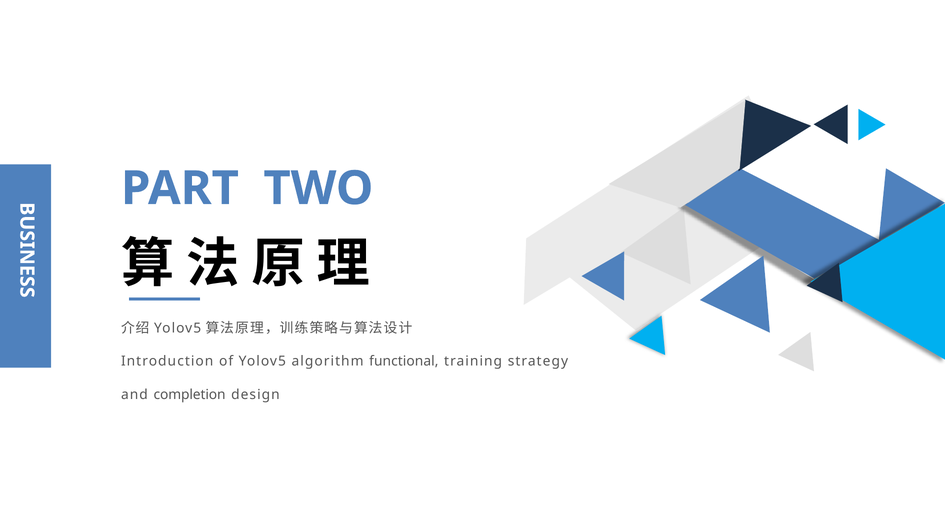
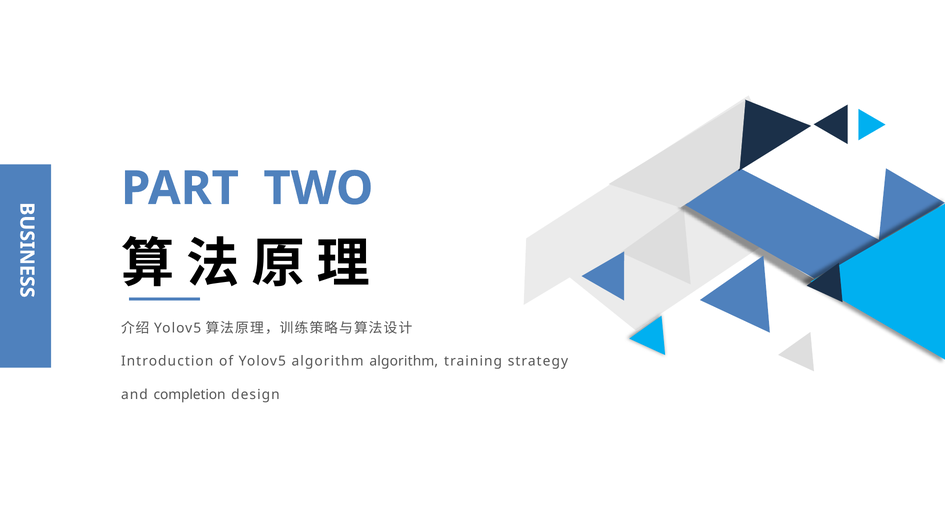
algorithm functional: functional -> algorithm (404, 361)
